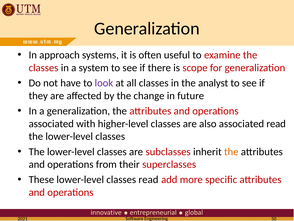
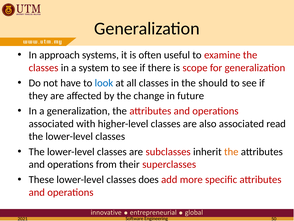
look colour: purple -> blue (104, 83)
analyst: analyst -> should (213, 83)
classes read: read -> does (149, 179)
